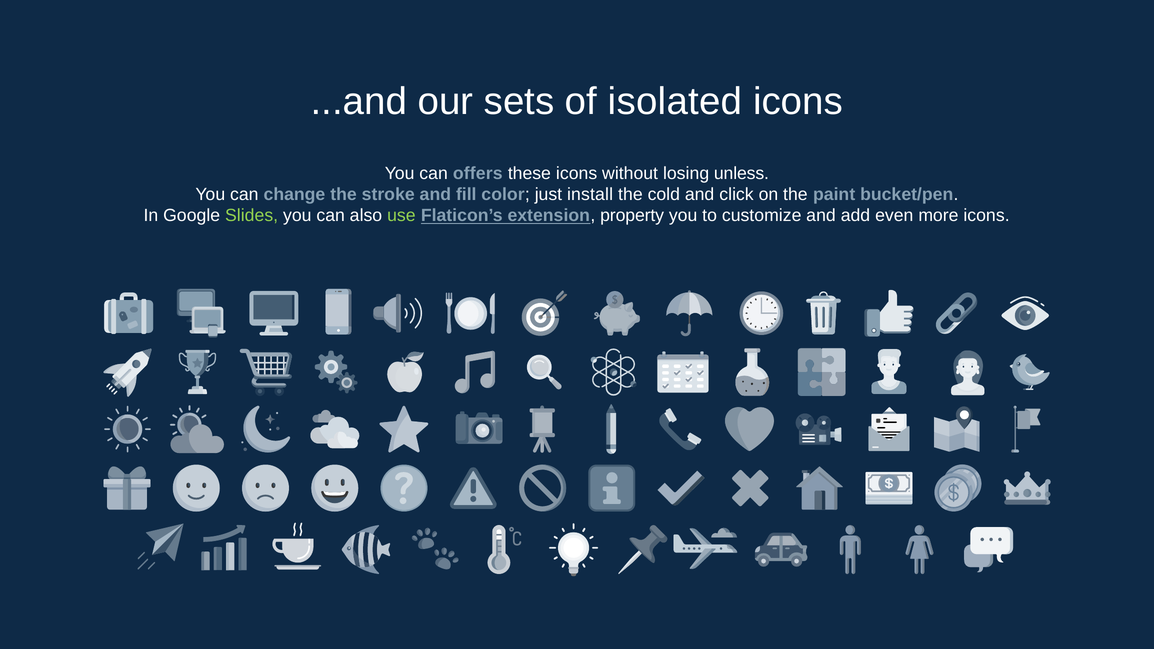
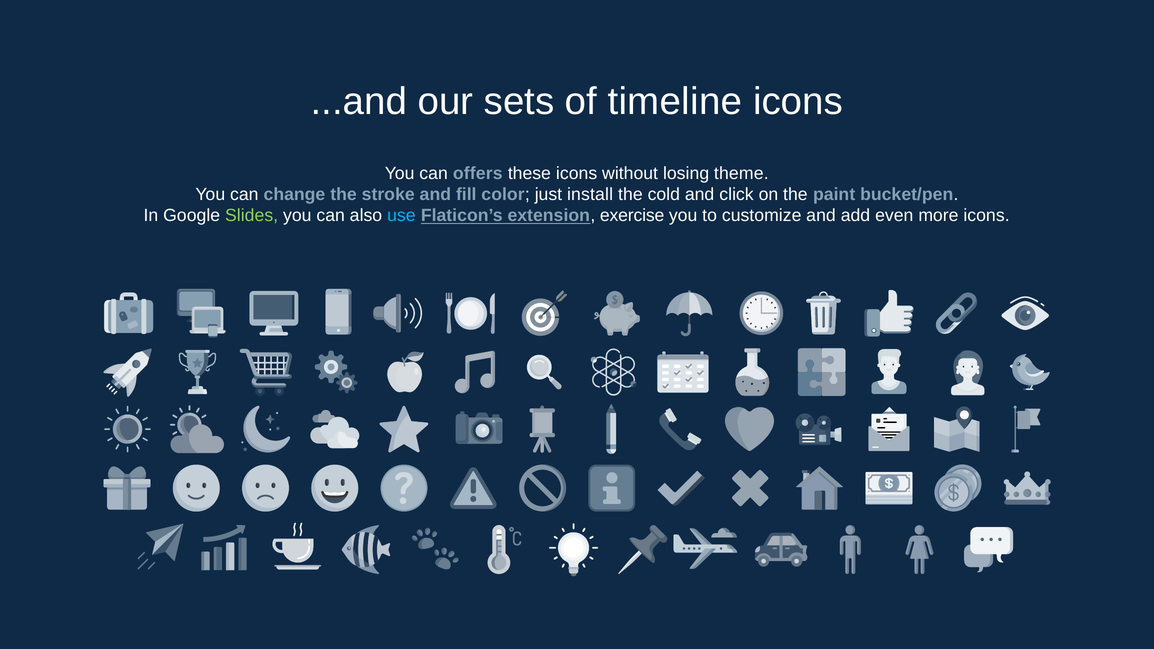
isolated: isolated -> timeline (675, 102)
unless: unless -> theme (741, 173)
use colour: light green -> light blue (401, 216)
property: property -> exercise (632, 216)
